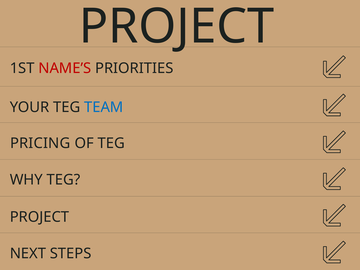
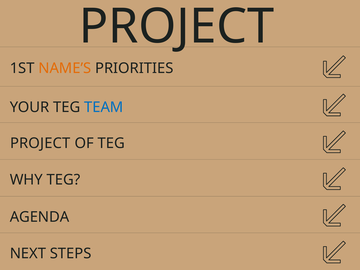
NAME’S colour: red -> orange (65, 68)
PRICING: PRICING -> PROJECT (40, 143)
PROJECT: PROJECT -> AGENDA (39, 217)
